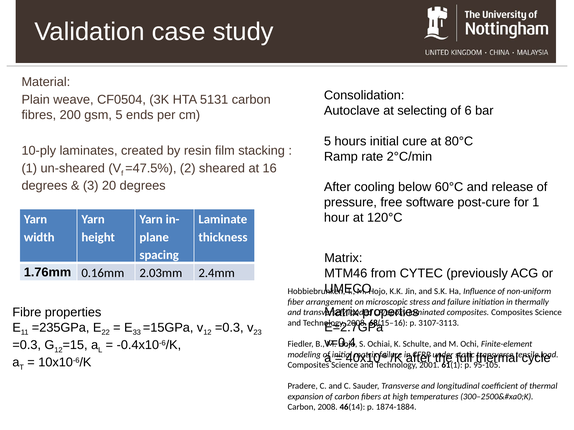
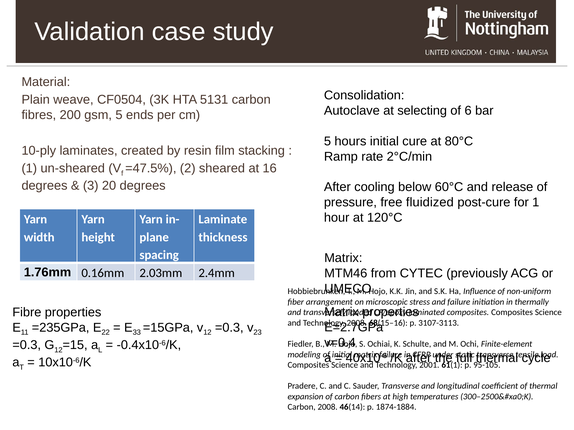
software: software -> fluidized (430, 203)
